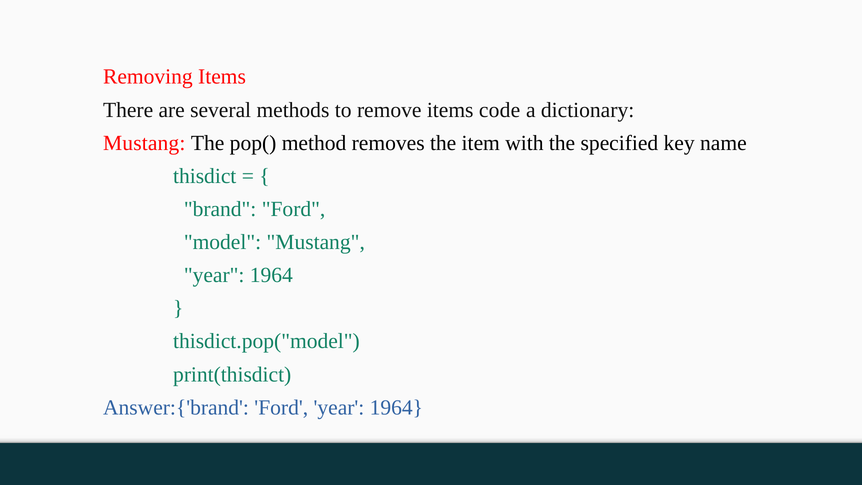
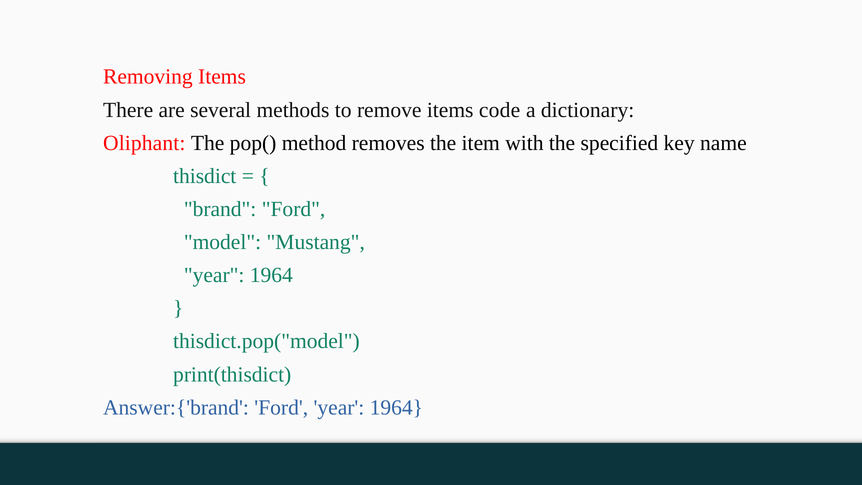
Mustang: Mustang -> Oliphant (144, 143)
